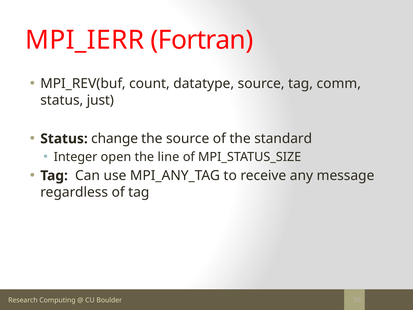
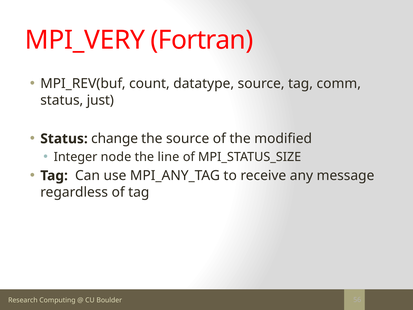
MPI_IERR: MPI_IERR -> MPI_VERY (85, 40)
standard: standard -> modified (283, 139)
open: open -> node (116, 157)
